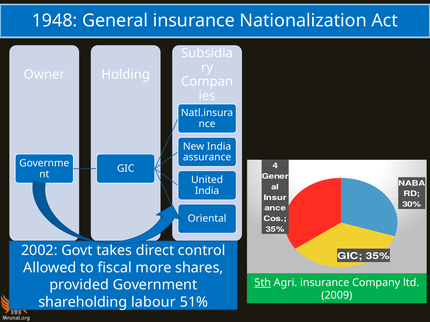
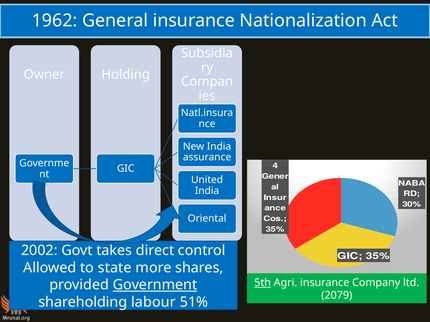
1948: 1948 -> 1962 (55, 21)
fiscal: fiscal -> state (115, 268)
Government underline: none -> present (155, 285)
2009: 2009 -> 2079 (337, 296)
